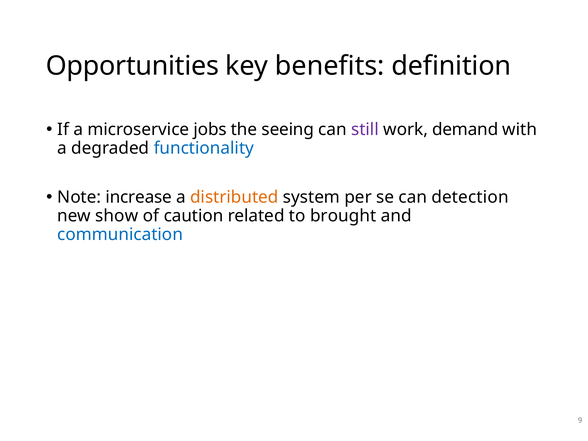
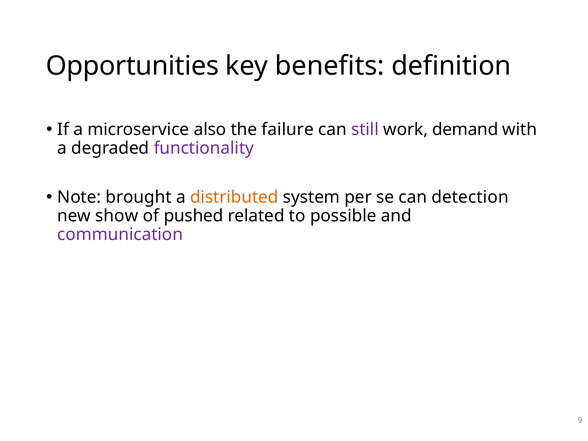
jobs: jobs -> also (210, 129)
seeing: seeing -> failure (288, 129)
functionality colour: blue -> purple (204, 148)
increase: increase -> brought (139, 197)
caution: caution -> pushed (194, 216)
brought: brought -> possible (343, 216)
communication colour: blue -> purple (120, 234)
